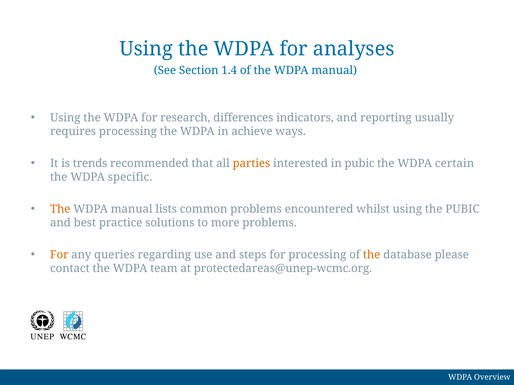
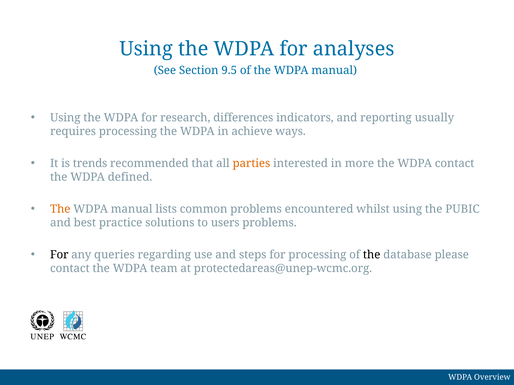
1.4: 1.4 -> 9.5 (229, 71)
in pubic: pubic -> more (359, 164)
WDPA certain: certain -> contact (455, 164)
specific: specific -> defined (130, 177)
more: more -> users (225, 223)
For colour: orange -> black (59, 255)
the colour: orange -> black (372, 255)
